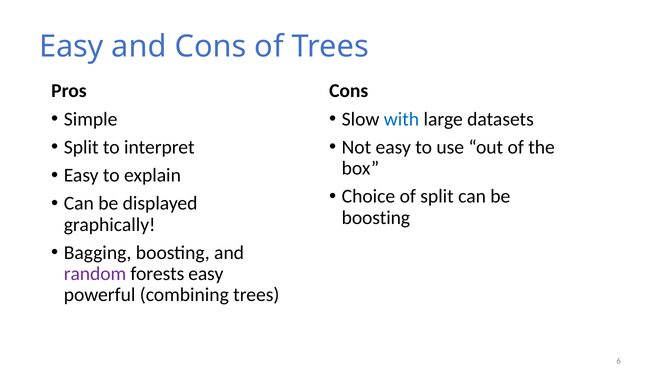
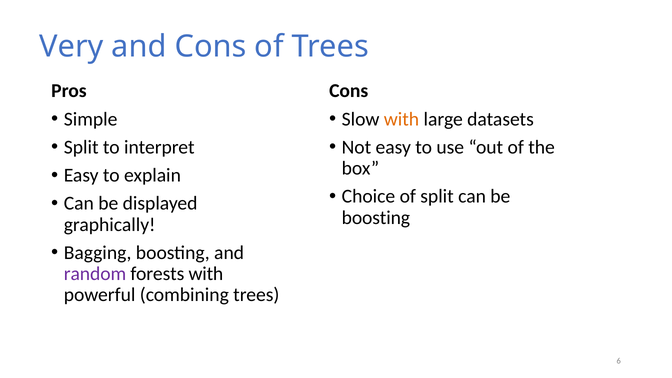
Easy: Easy -> Very (71, 47)
with colour: blue -> orange (401, 119)
forests easy: easy -> with (206, 274)
